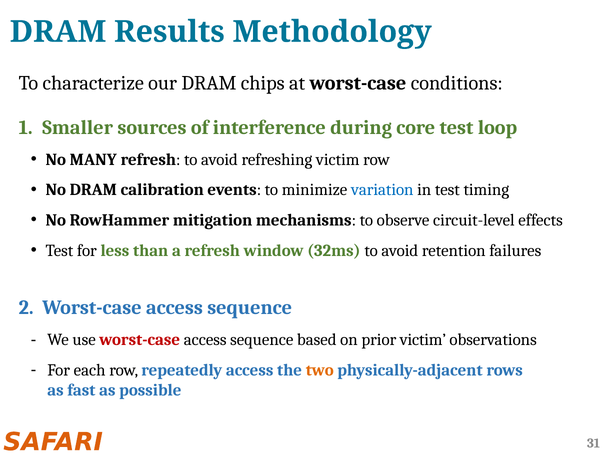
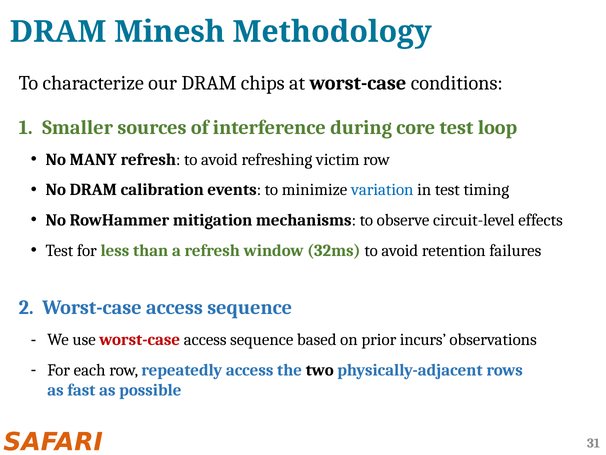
Results: Results -> Minesh (169, 32)
prior victim: victim -> incurs (423, 339)
two colour: orange -> black (320, 370)
